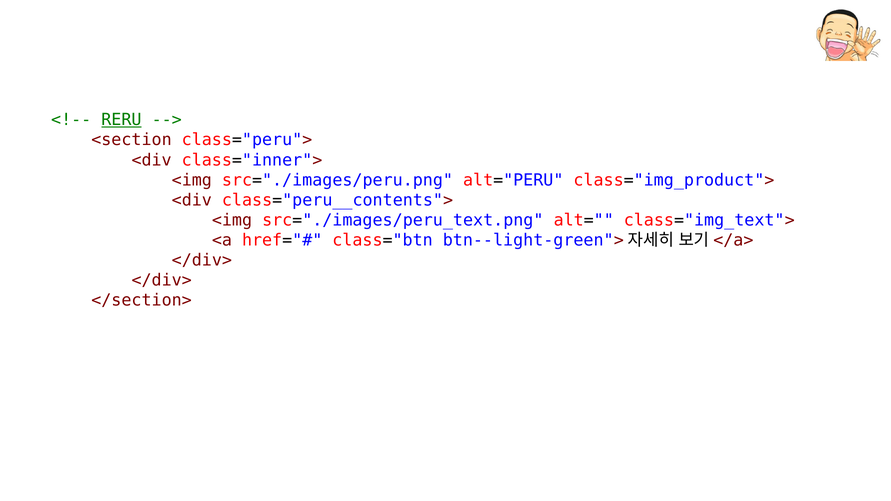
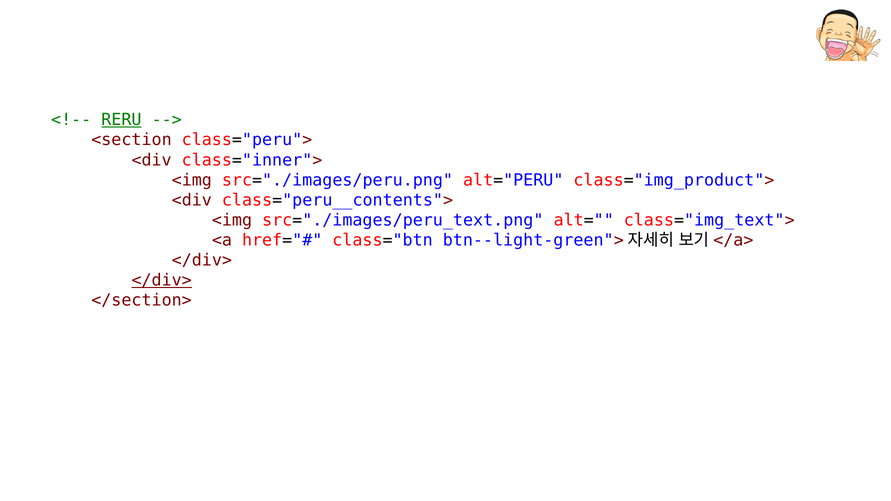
</div> underline: none -> present (162, 280)
